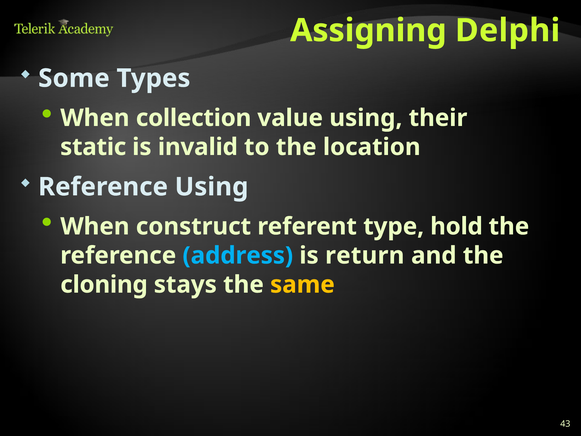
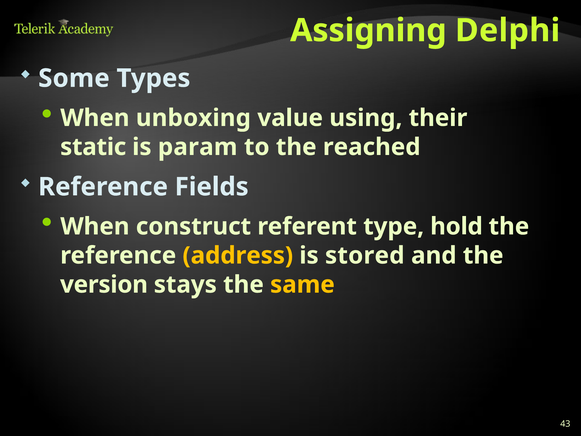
collection: collection -> unboxing (193, 118)
invalid: invalid -> param (198, 147)
location: location -> reached (372, 147)
Reference Using: Using -> Fields (212, 187)
address colour: light blue -> yellow (238, 255)
return: return -> stored (365, 255)
cloning: cloning -> version (104, 284)
